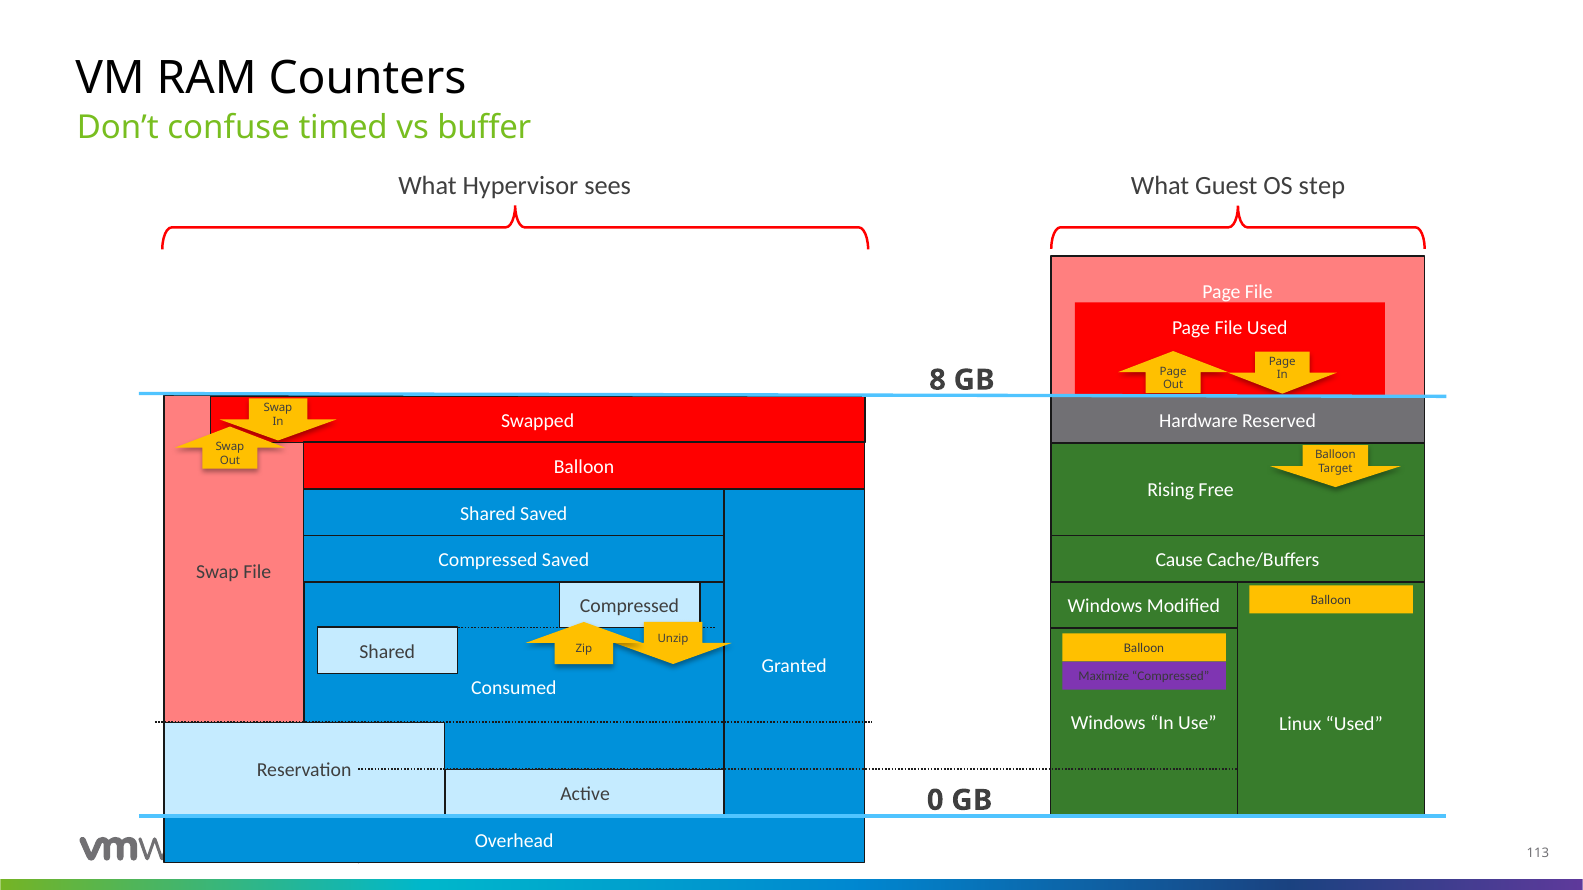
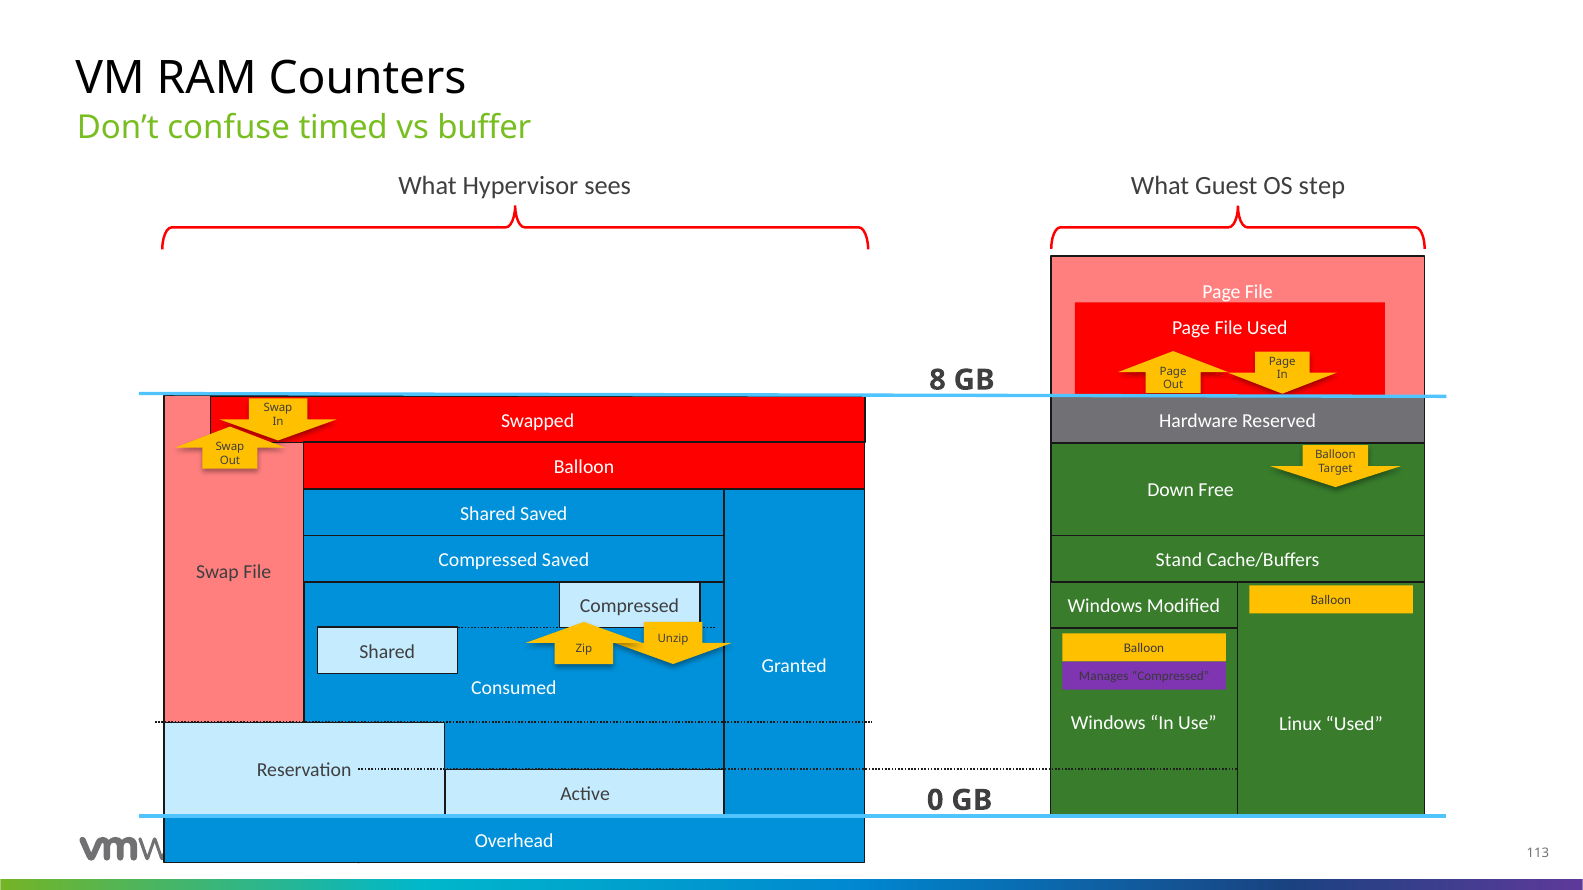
Rising: Rising -> Down (1171, 490)
Cause: Cause -> Stand (1179, 561)
Maximize: Maximize -> Manages (1104, 677)
